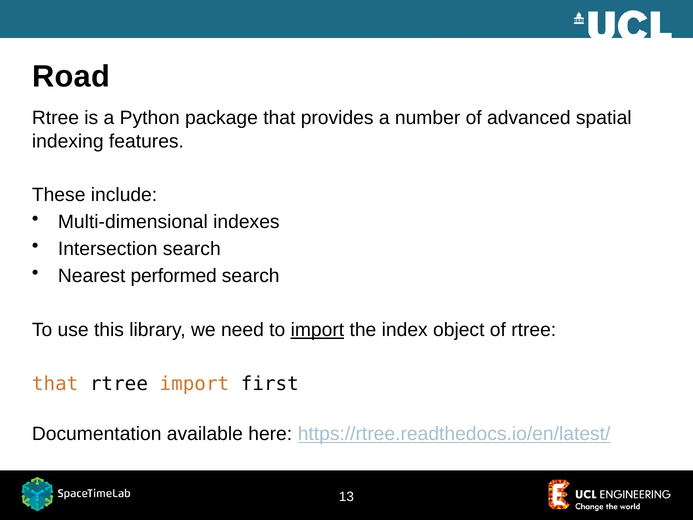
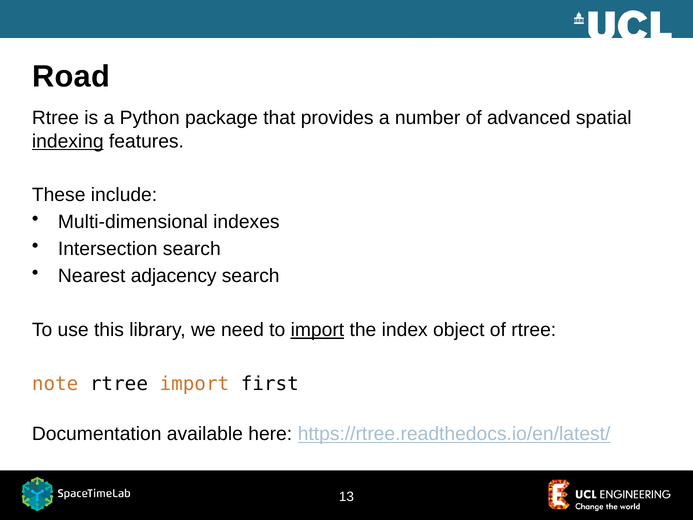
indexing underline: none -> present (68, 141)
performed: performed -> adjacency (174, 276)
that: that -> note (55, 384)
